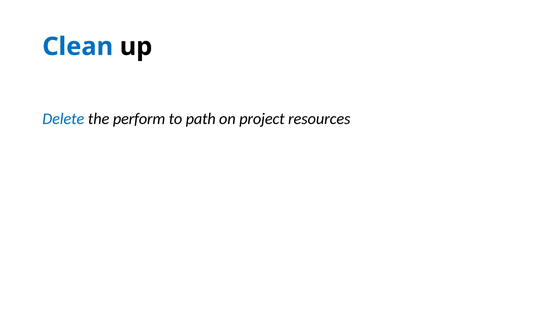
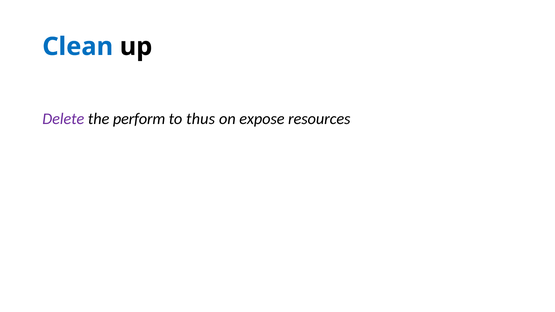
Delete colour: blue -> purple (63, 119)
path: path -> thus (201, 119)
project: project -> expose (262, 119)
